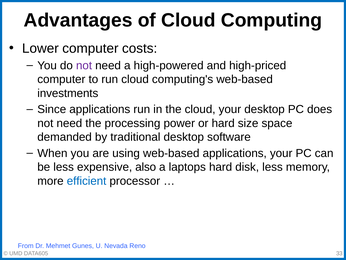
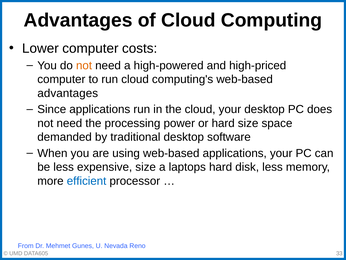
not colour: purple -> orange (84, 65)
investments: investments -> advantages (68, 93)
expensive also: also -> size (146, 167)
